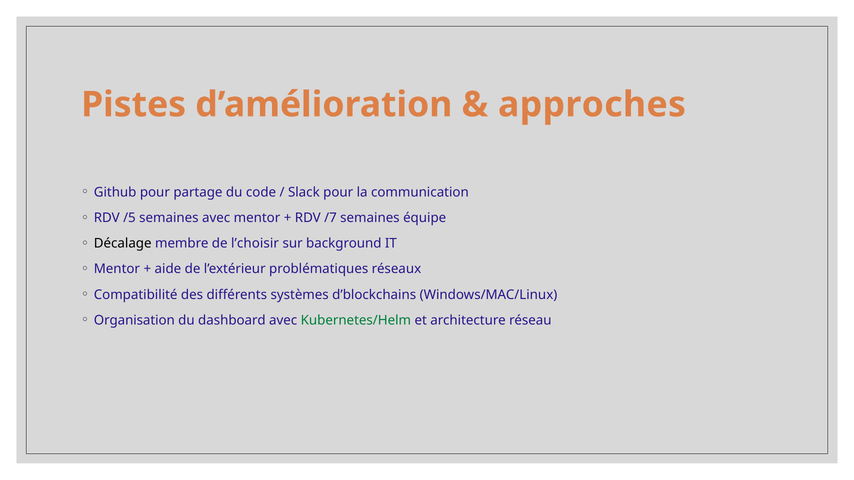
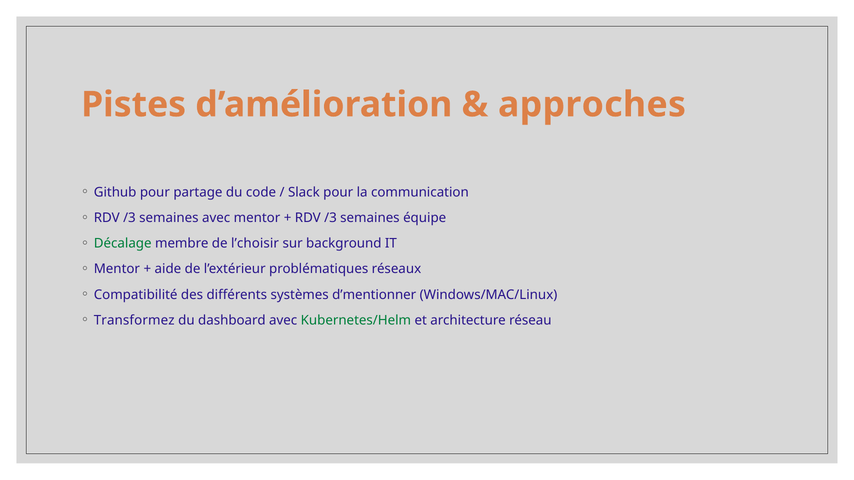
/5: /5 -> /3 (129, 218)
/7: /7 -> /3 (330, 218)
Décalage colour: black -> green (123, 244)
d’blockchains: d’blockchains -> d’mentionner (374, 295)
Organisation: Organisation -> Transformez (134, 320)
